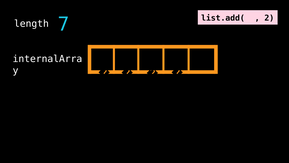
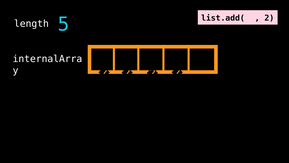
7: 7 -> 5 (63, 24)
